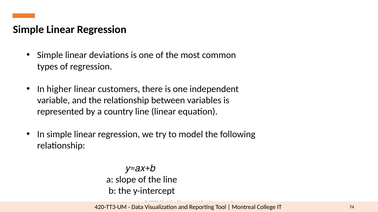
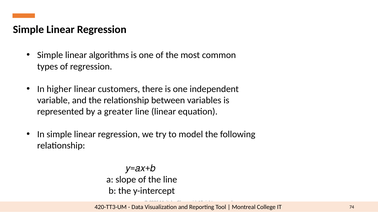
deviations: deviations -> algorithms (109, 55)
country: country -> greater (118, 112)
